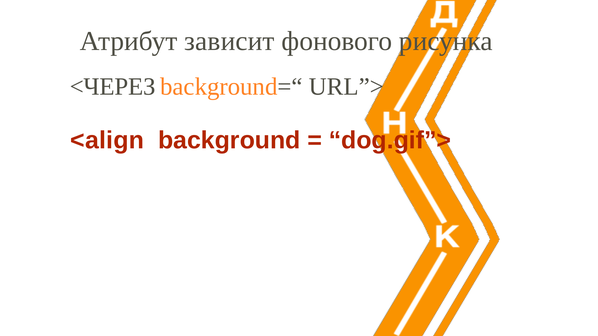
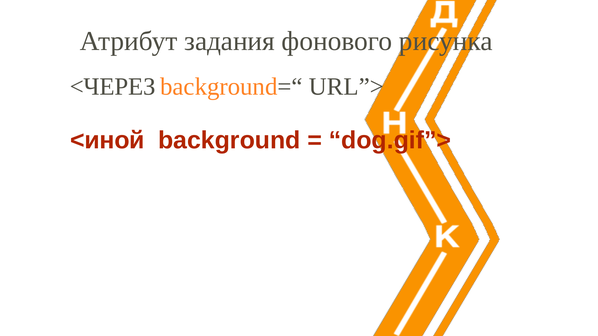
зависит: зависит -> задания (230, 41)
<align: <align -> <иной (107, 140)
